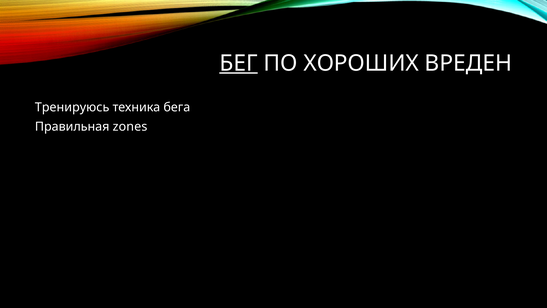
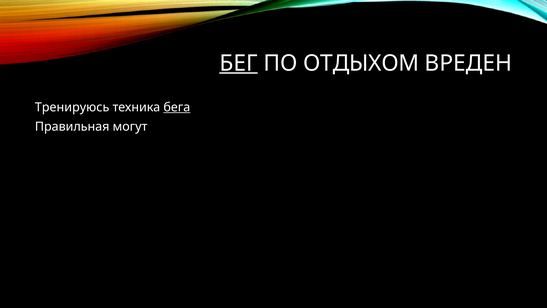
ХОРОШИХ: ХОРОШИХ -> ОТДЫХОМ (361, 63)
бега underline: none -> present (177, 107)
zones: zones -> могут (130, 126)
